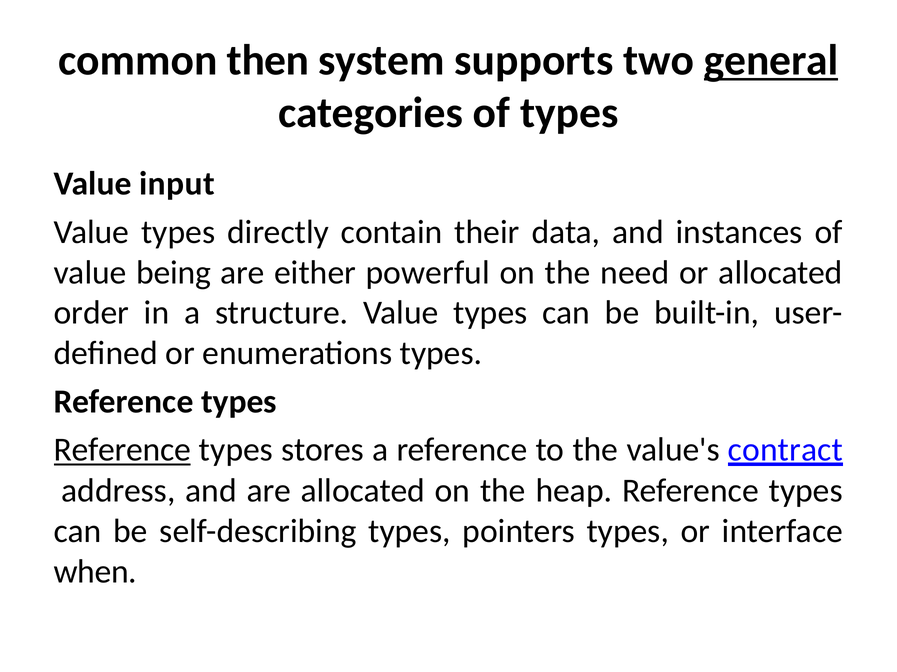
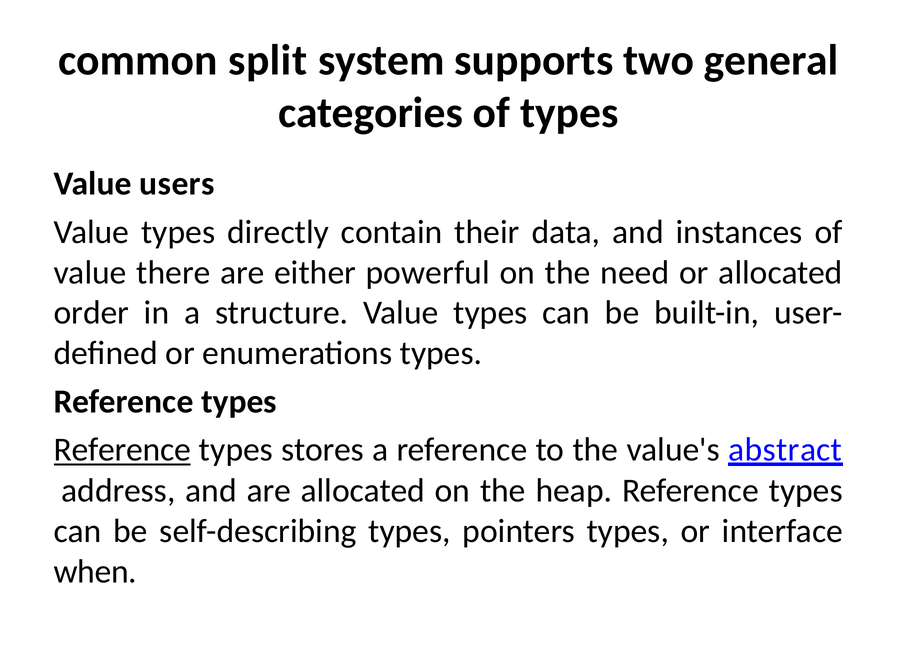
then: then -> split (268, 61)
general underline: present -> none (771, 61)
input: input -> users (177, 184)
being: being -> there (173, 273)
contract: contract -> abstract (785, 450)
